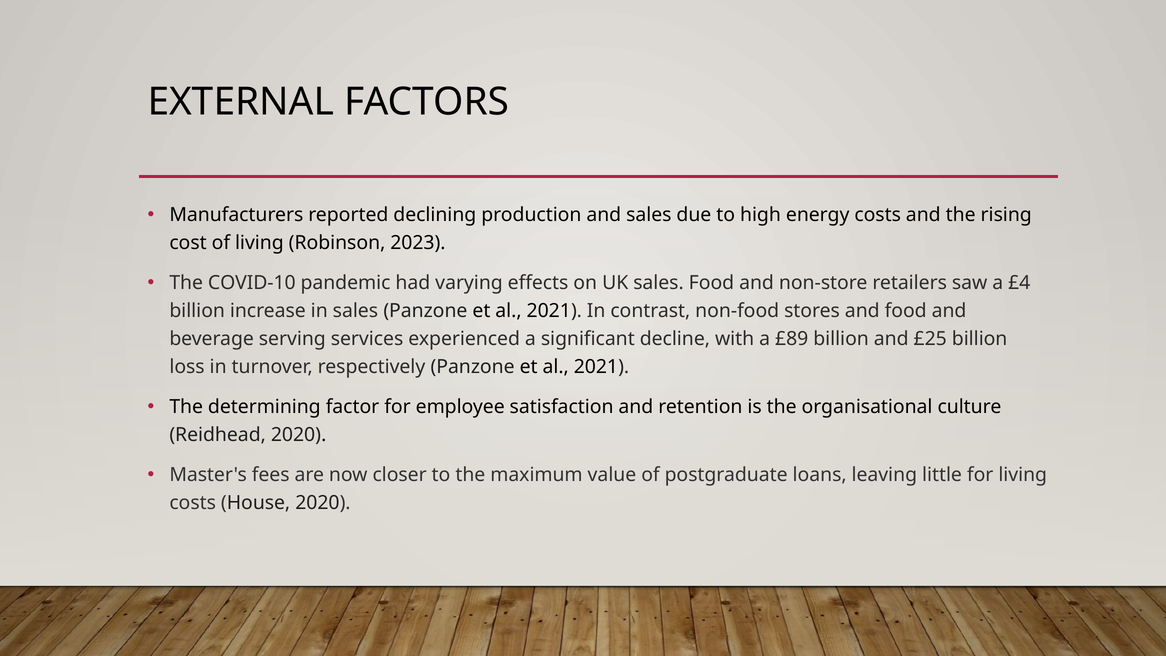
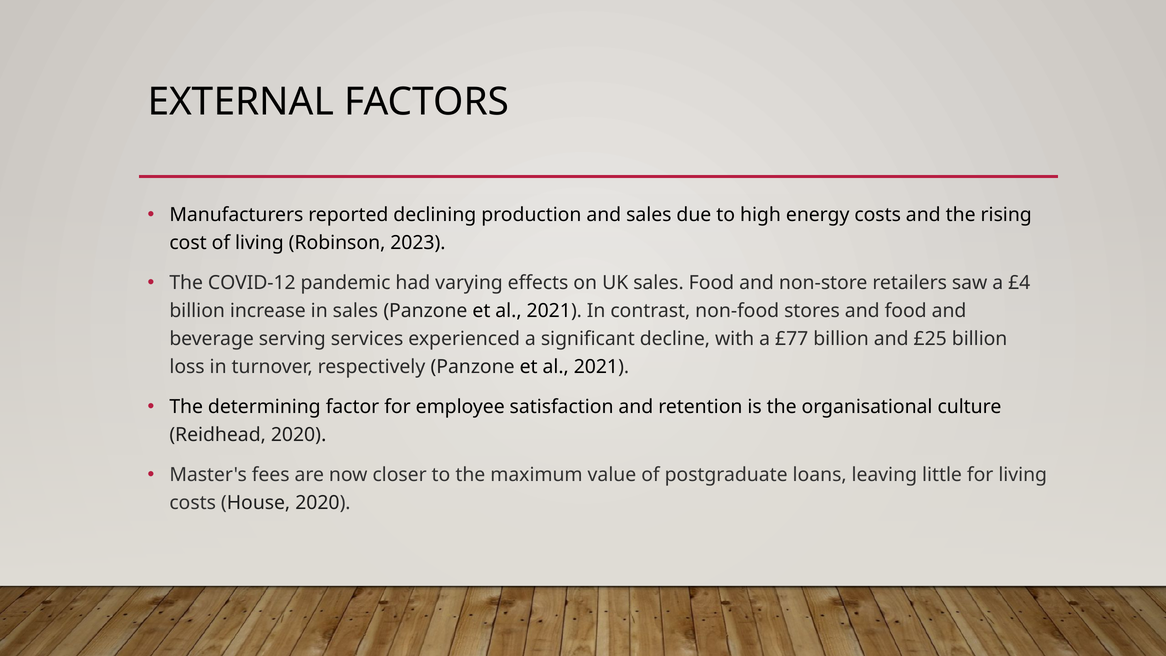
COVID-10: COVID-10 -> COVID-12 (252, 283)
£89: £89 -> £77 (792, 339)
